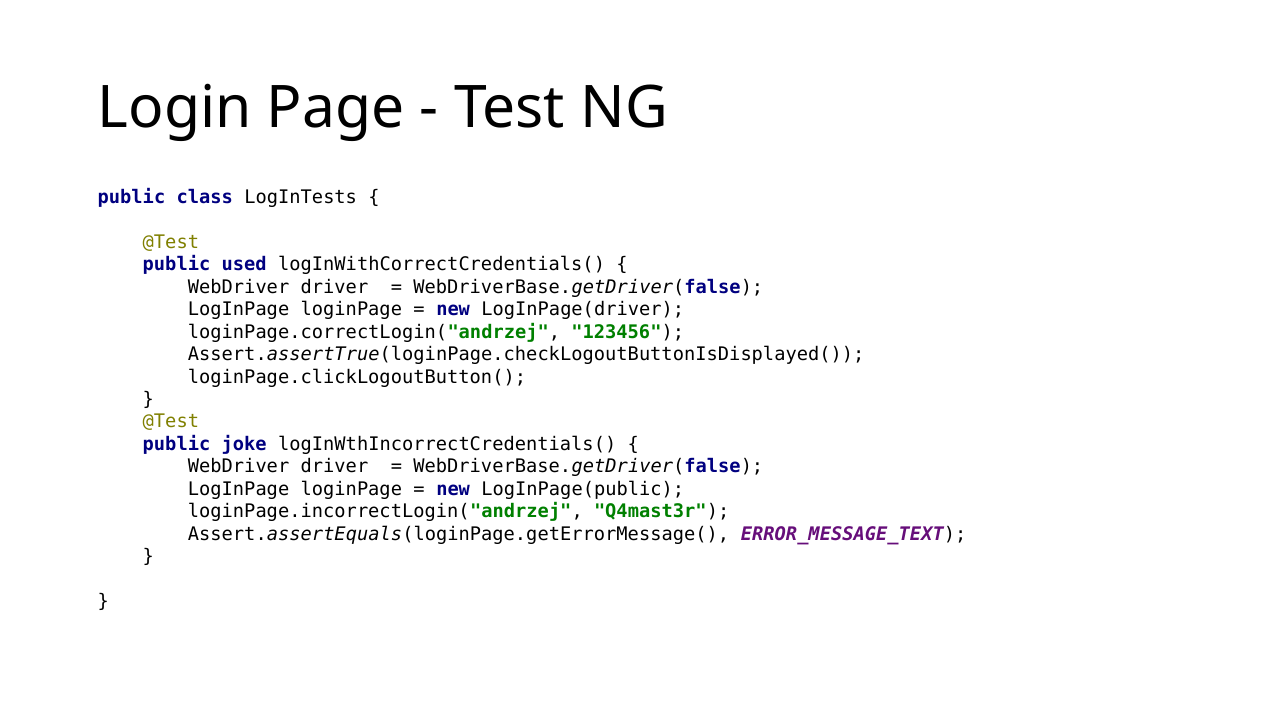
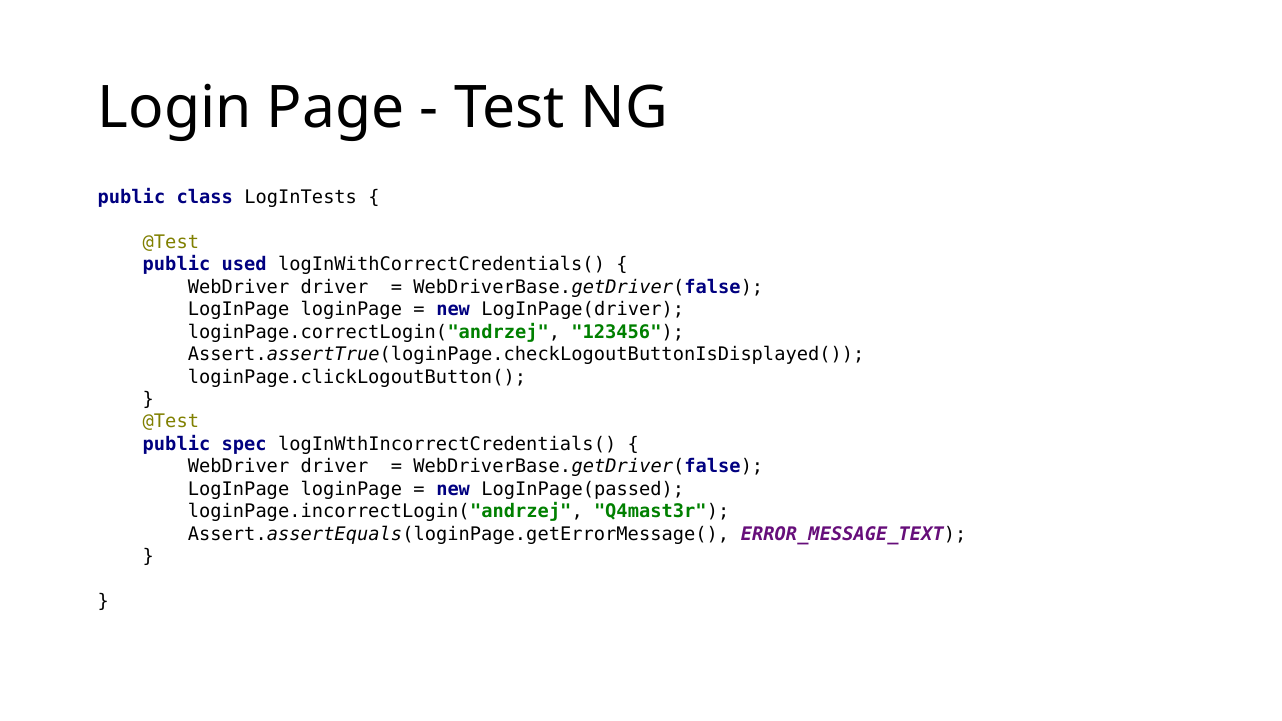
joke: joke -> spec (244, 444)
LogInPage(public: LogInPage(public -> LogInPage(passed (583, 489)
